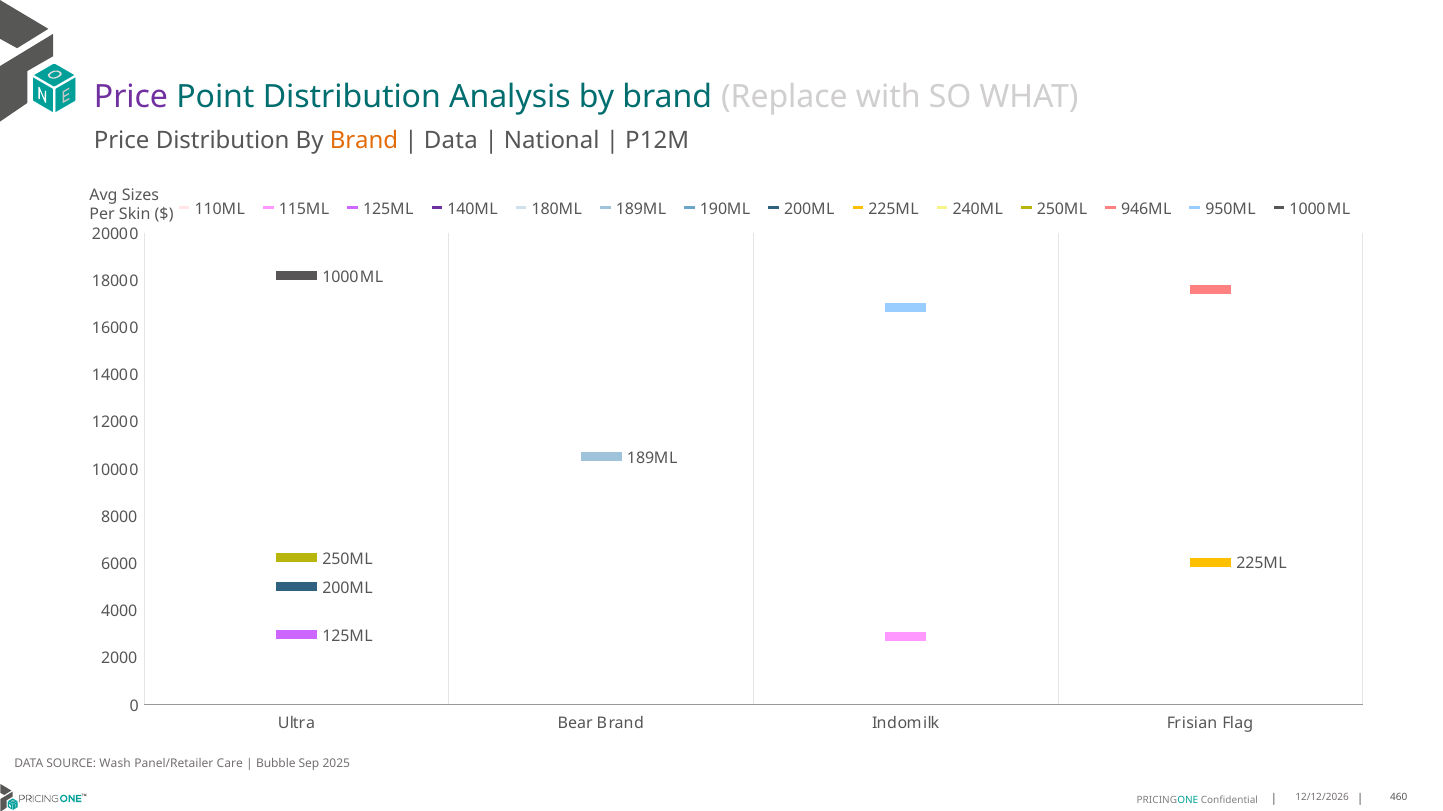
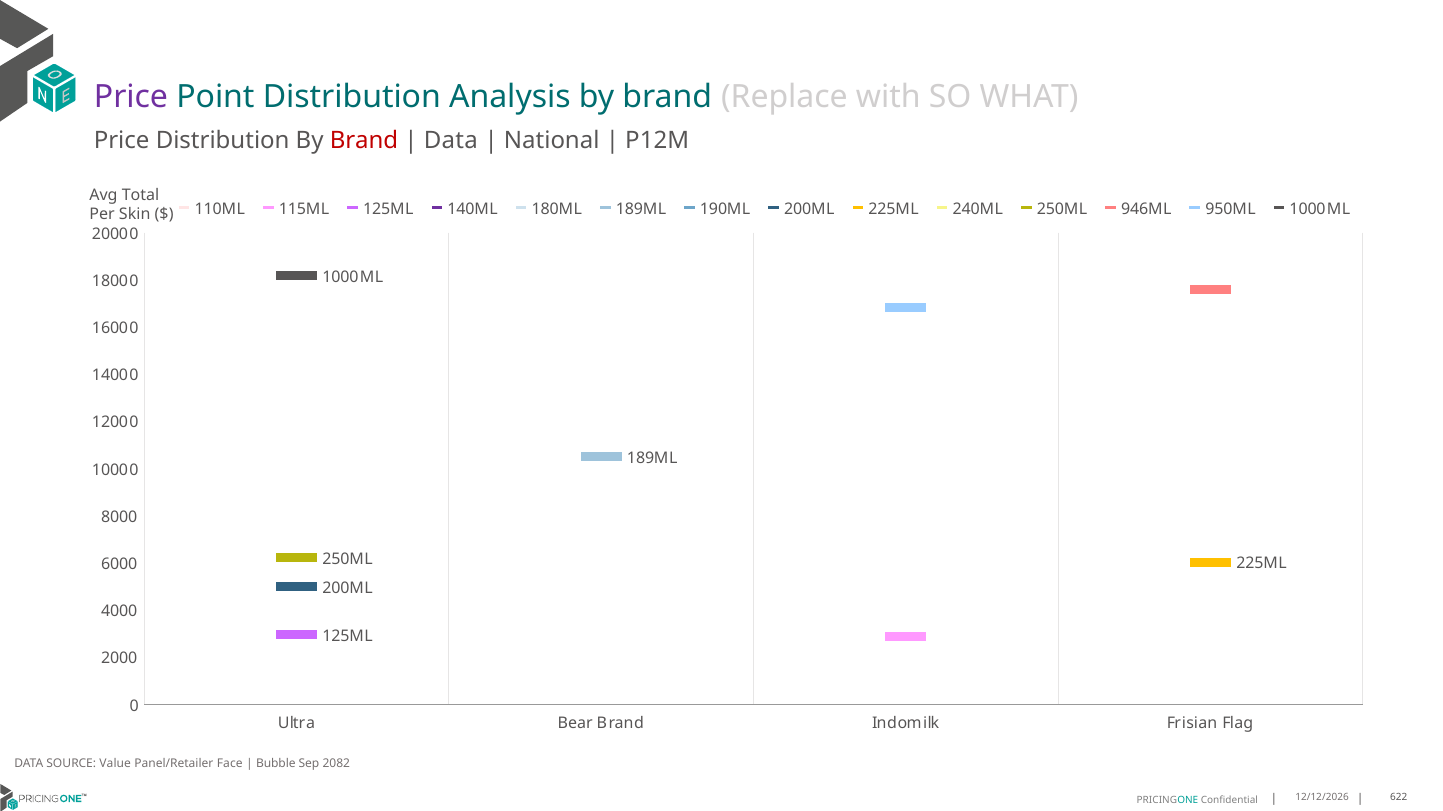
Brand colour: orange -> red (364, 141)
Sizes: Sizes -> Total (141, 195)
Wash: Wash -> Value (115, 765)
Care: Care -> Face (230, 765)
2025: 2025 -> 2082 (336, 765)
460: 460 -> 622 (1399, 798)
